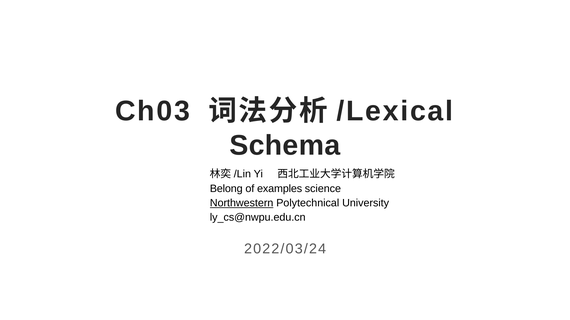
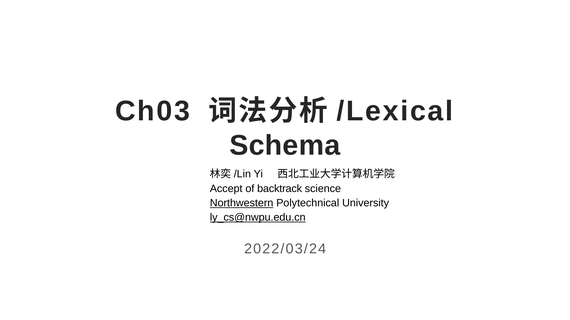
Belong: Belong -> Accept (226, 189)
examples: examples -> backtrack (280, 189)
ly_cs@nwpu.edu.cn underline: none -> present (258, 218)
